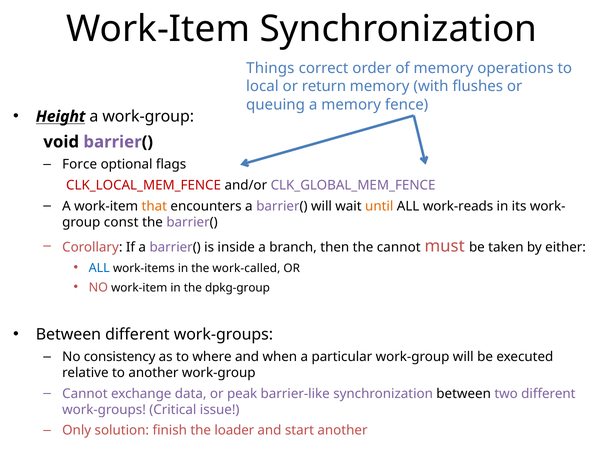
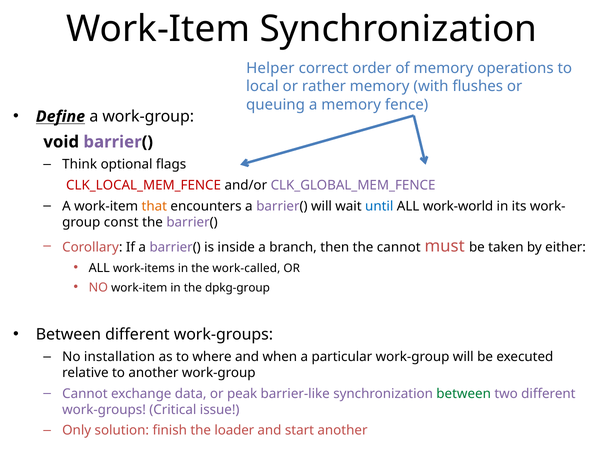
Things: Things -> Helper (270, 68)
return: return -> rather (324, 86)
Height: Height -> Define (60, 117)
Force: Force -> Think (80, 165)
until colour: orange -> blue (379, 206)
work-reads: work-reads -> work-world (458, 206)
ALL colour: blue -> black (99, 268)
consistency: consistency -> installation (120, 357)
between colour: black -> green (464, 394)
